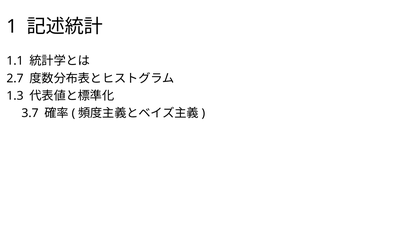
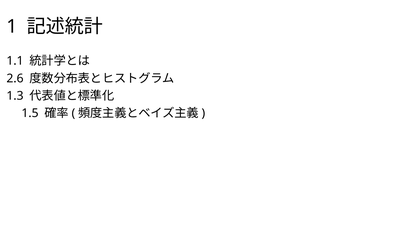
2.7: 2.7 -> 2.6 (15, 79)
3.7: 3.7 -> 1.5 (30, 113)
